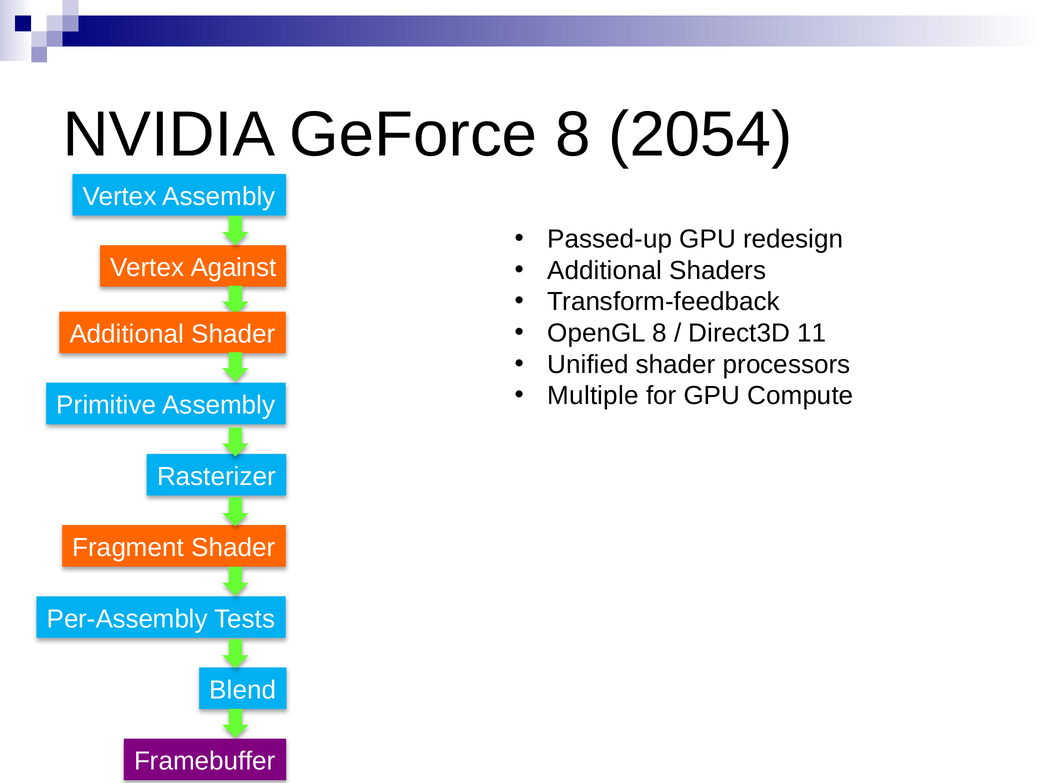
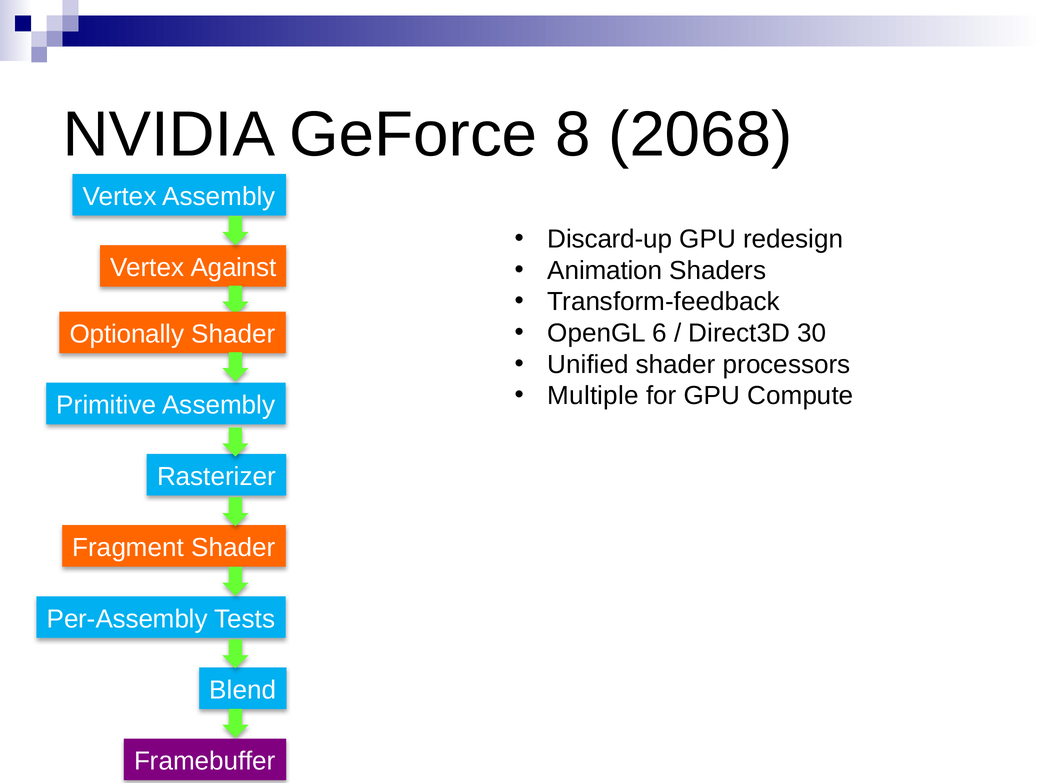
2054: 2054 -> 2068 (700, 135)
Passed-up: Passed-up -> Discard-up (610, 239)
Additional: Additional -> Animation (605, 270)
OpenGL 8: 8 -> 6 (660, 333)
11: 11 -> 30 (812, 333)
Additional: Additional -> Optionally (127, 334)
